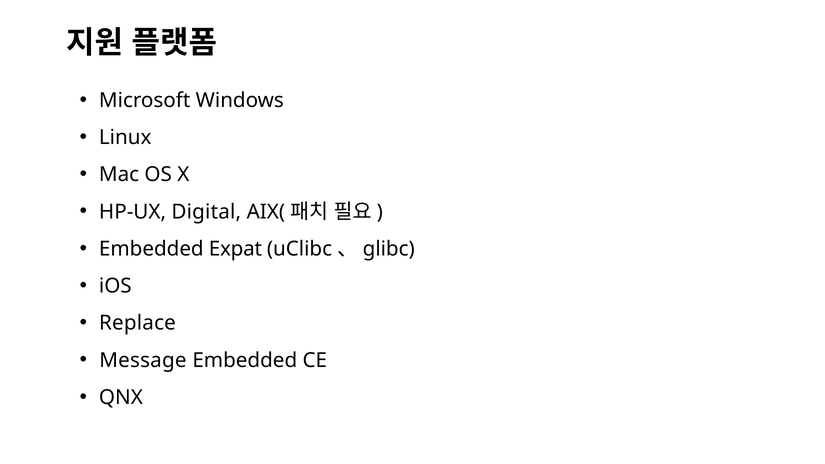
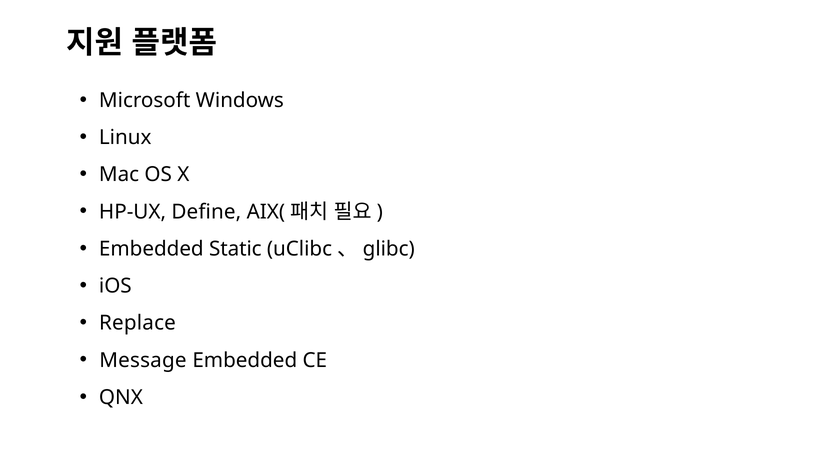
Digital: Digital -> Define (206, 212)
Expat: Expat -> Static (235, 249)
